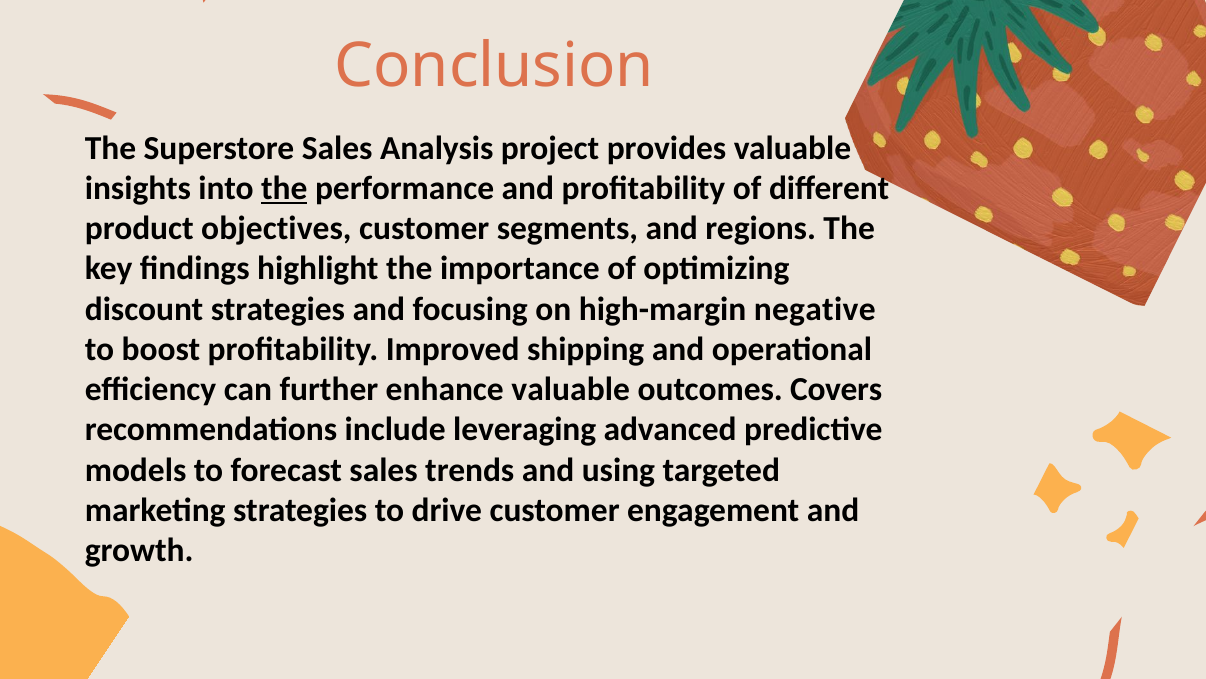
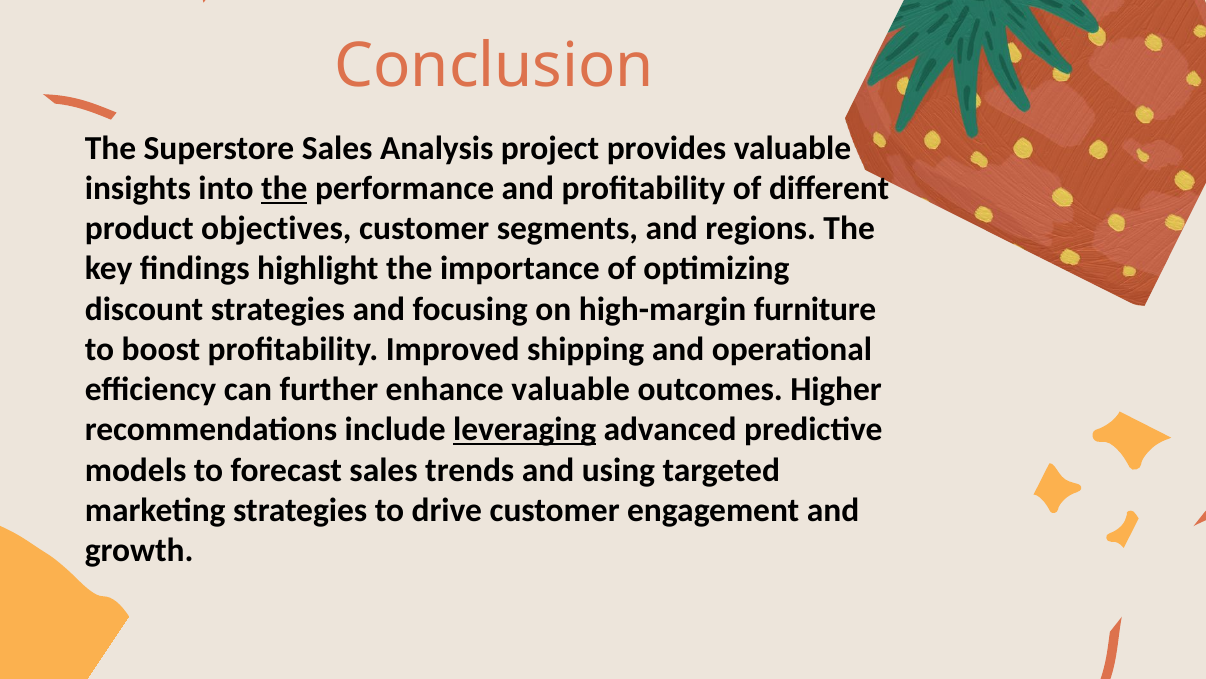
negative: negative -> furniture (815, 309)
Covers: Covers -> Higher (836, 389)
leveraging underline: none -> present (525, 429)
